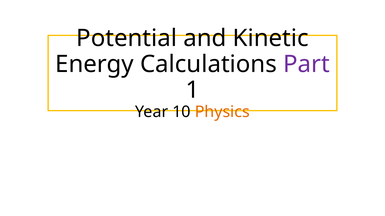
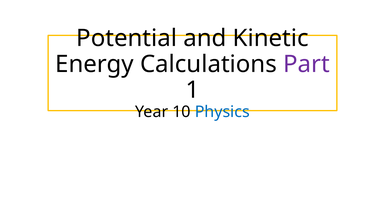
Physics colour: orange -> blue (222, 112)
